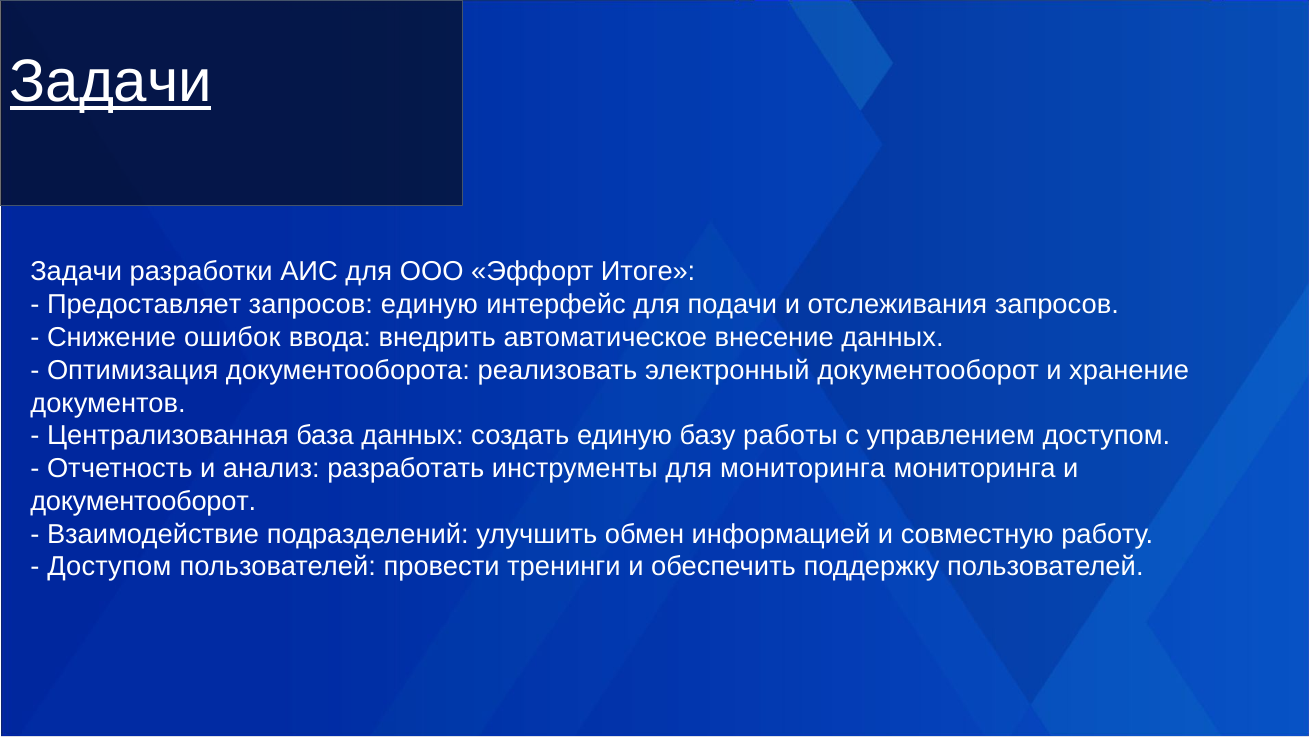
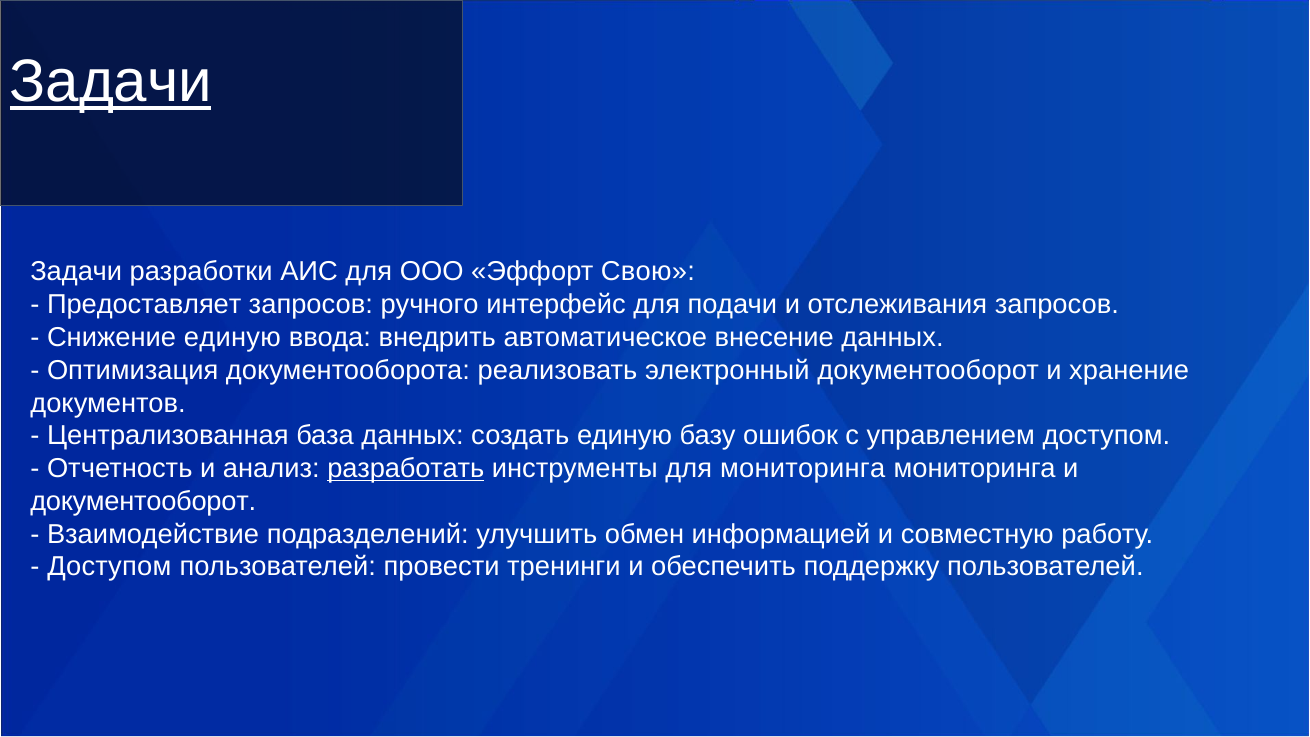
Итоге: Итоге -> Свою (648, 272)
запросов единую: единую -> ручного (430, 305)
Снижение ошибок: ошибок -> единую (232, 337)
работы: работы -> ошибок (791, 436)
разработать underline: none -> present (406, 469)
